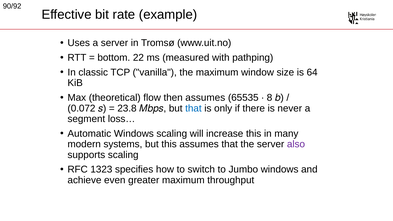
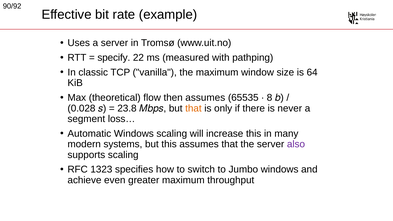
bottom: bottom -> specify (114, 58)
0.072: 0.072 -> 0.028 (81, 108)
that colour: blue -> orange (193, 108)
